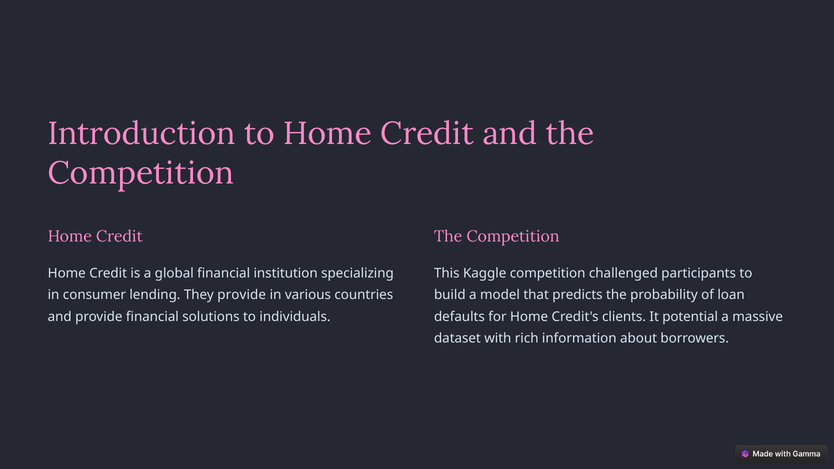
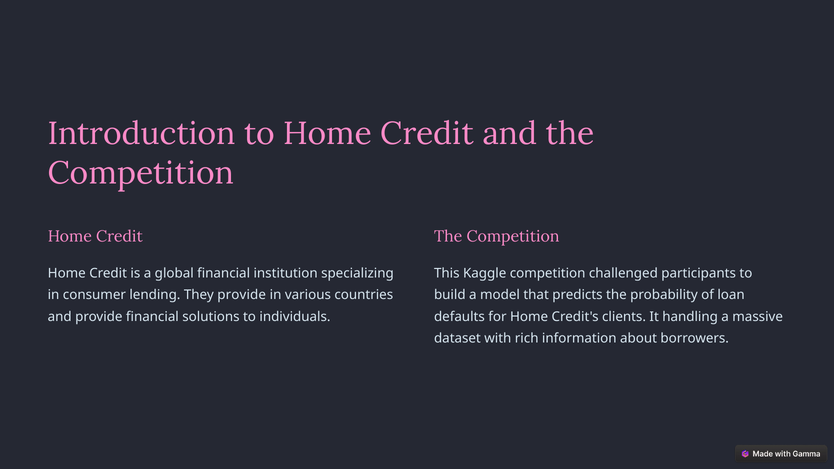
potential: potential -> handling (690, 317)
